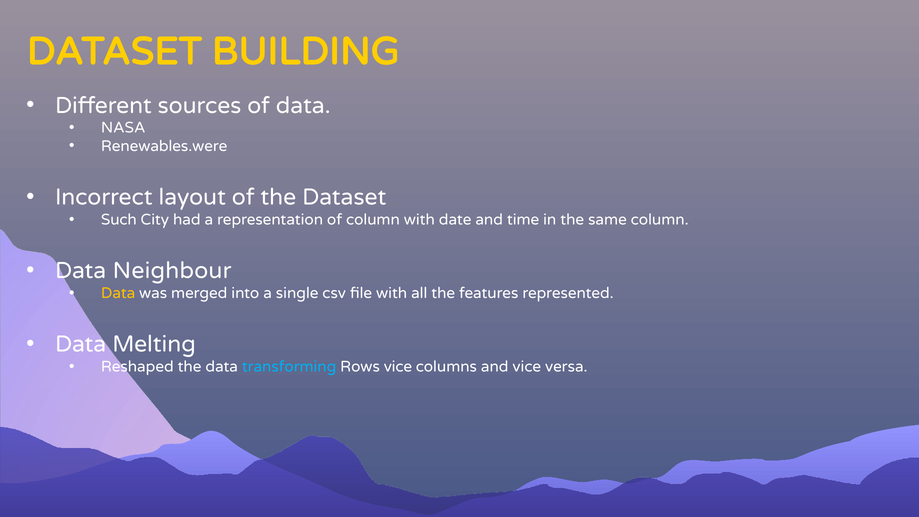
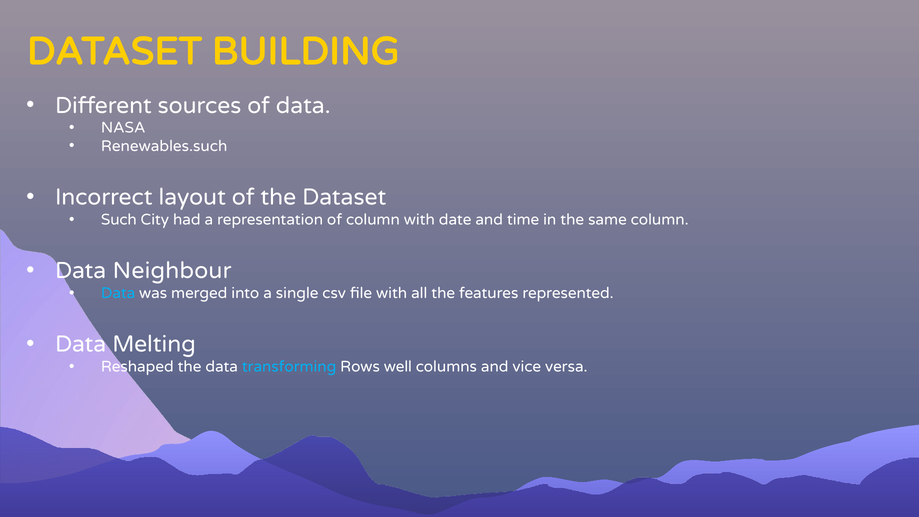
Renewables.were: Renewables.were -> Renewables.such (164, 146)
Data colour: yellow -> light blue (118, 293)
Rows vice: vice -> well (398, 367)
